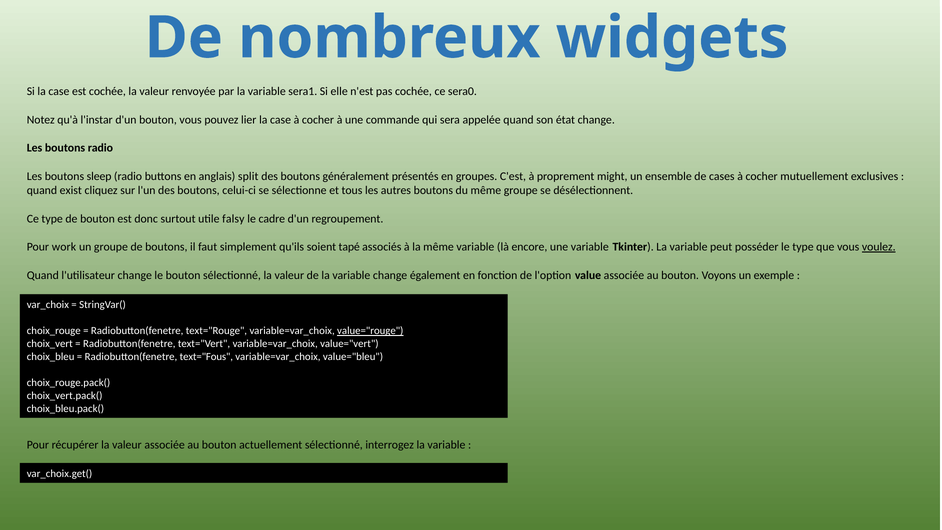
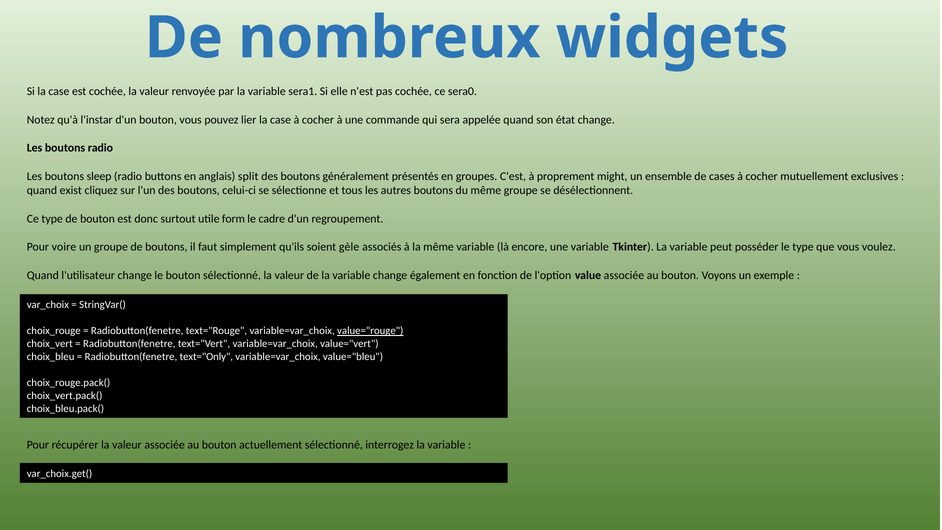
falsy: falsy -> form (233, 219)
work: work -> voire (64, 247)
tapé: tapé -> gèle (349, 247)
voulez underline: present -> none (879, 247)
text="Fous: text="Fous -> text="Only (206, 357)
